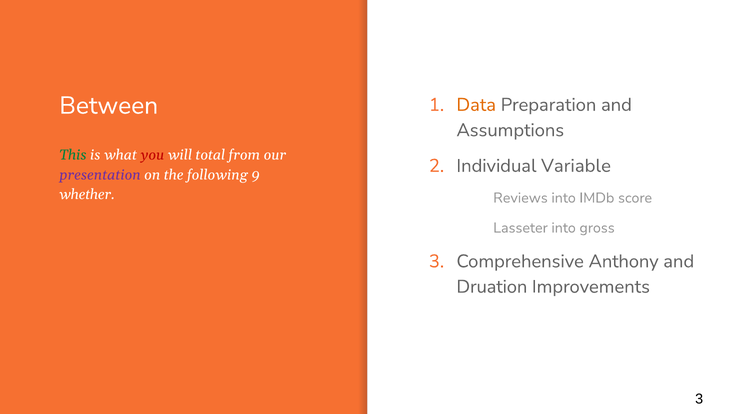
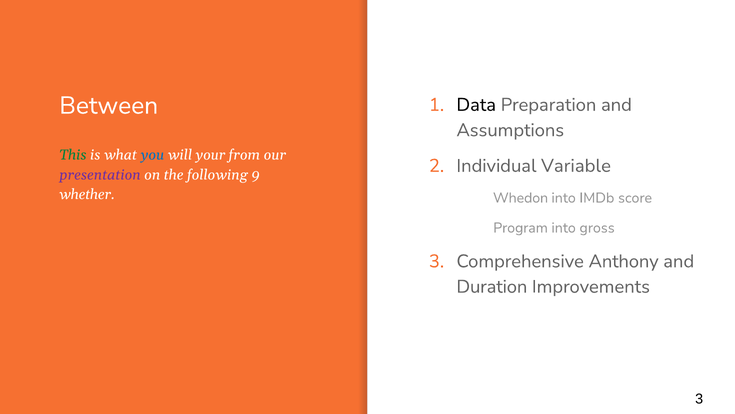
Data colour: orange -> black (476, 105)
you colour: red -> blue (152, 155)
total: total -> your (210, 155)
Reviews: Reviews -> Whedon (521, 198)
Lasseter: Lasseter -> Program (521, 228)
Druation: Druation -> Duration (492, 286)
